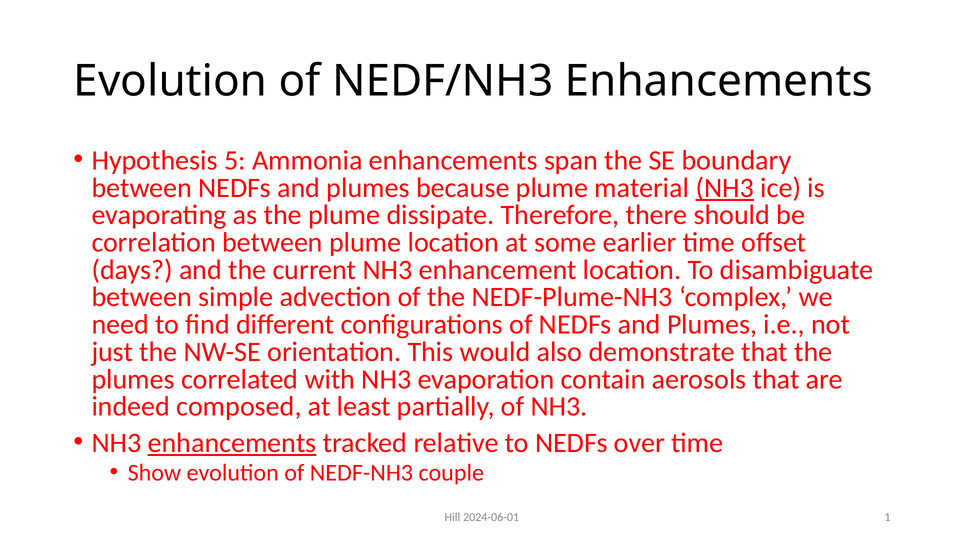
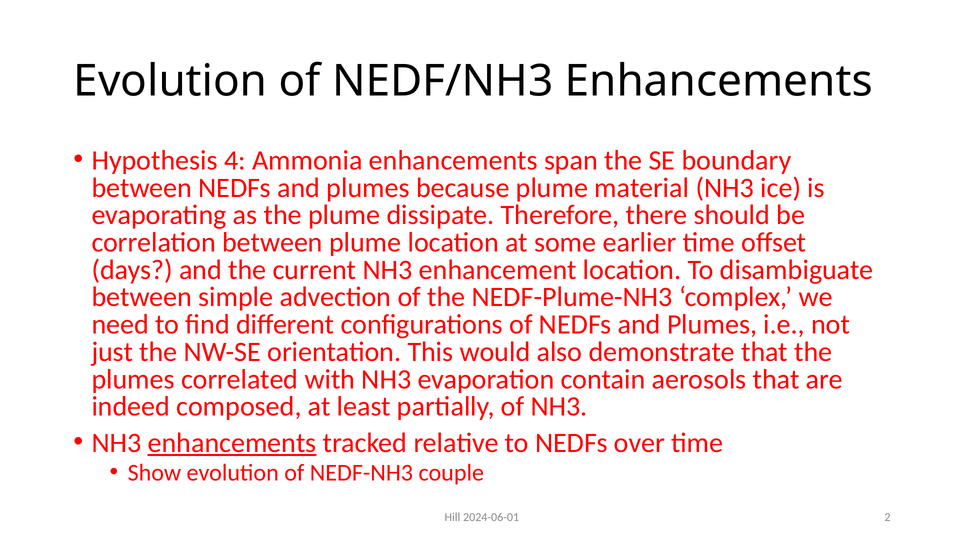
5: 5 -> 4 (235, 161)
NH3 underline: present -> none (725, 188)
1: 1 -> 2 (887, 518)
